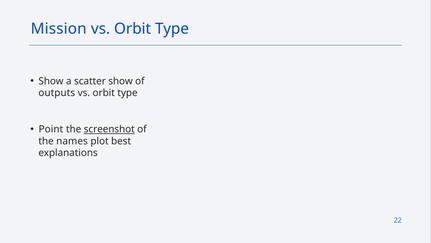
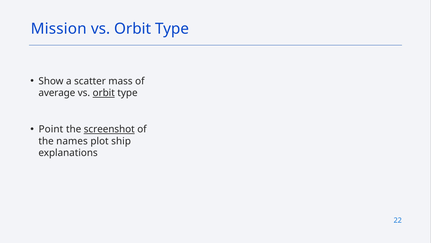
scatter show: show -> mass (120, 81)
outputs: outputs -> average (57, 93)
orbit underline: none -> present (104, 93)
best: best -> ship (121, 141)
